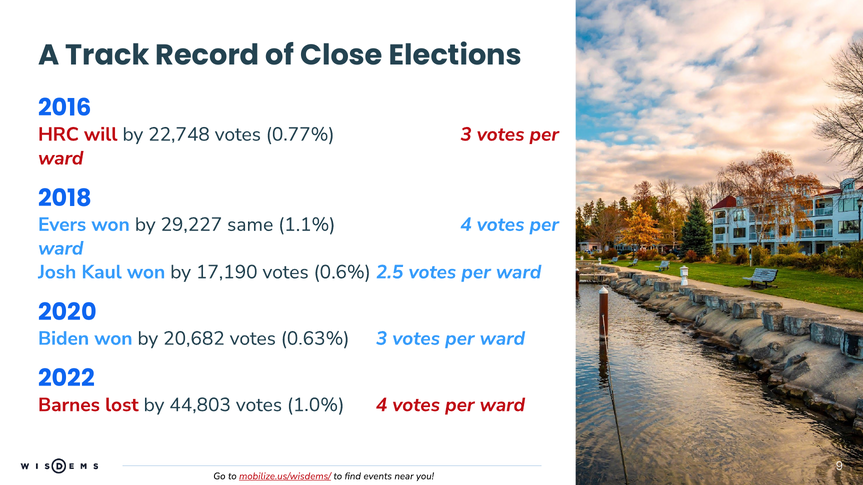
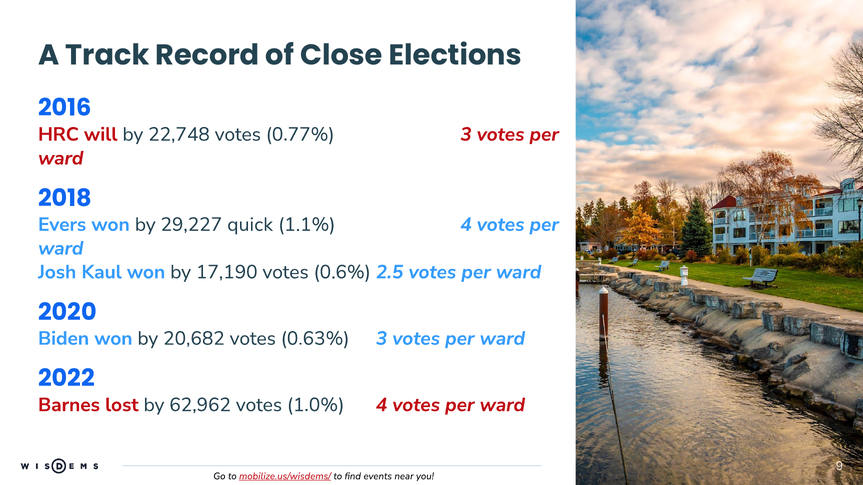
same: same -> quick (250, 225)
44,803: 44,803 -> 62,962 (200, 405)
